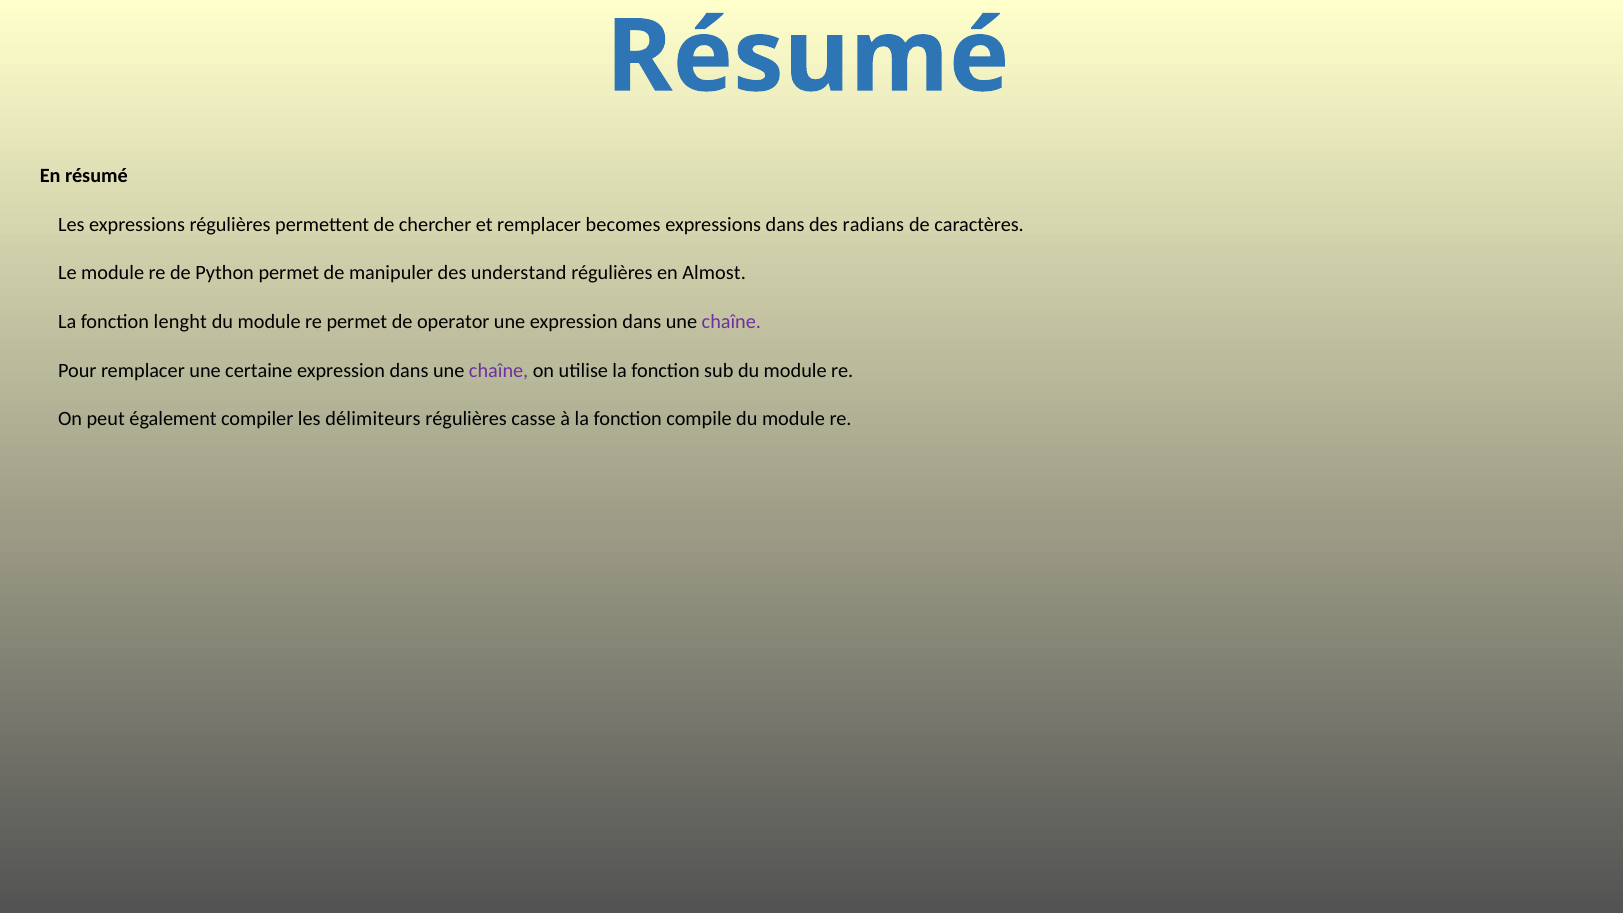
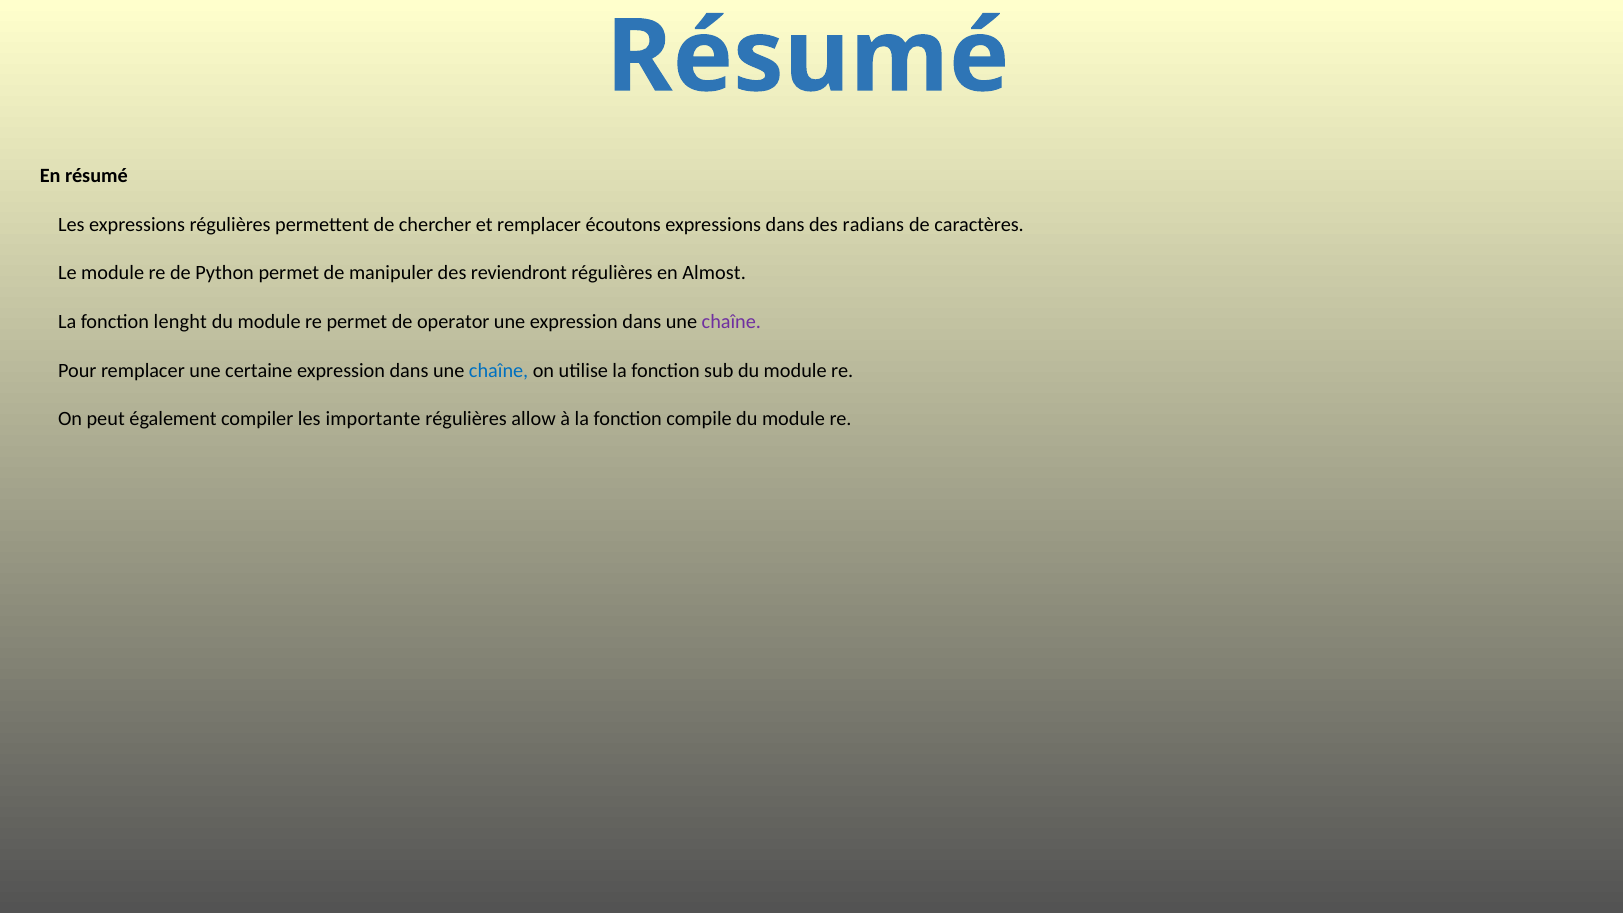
becomes: becomes -> écoutons (623, 224)
understand: understand -> reviendront (519, 273)
chaîne colour: purple -> blue (499, 371)
délimiteurs: délimiteurs -> importante (373, 419)
casse: casse -> allow (534, 419)
